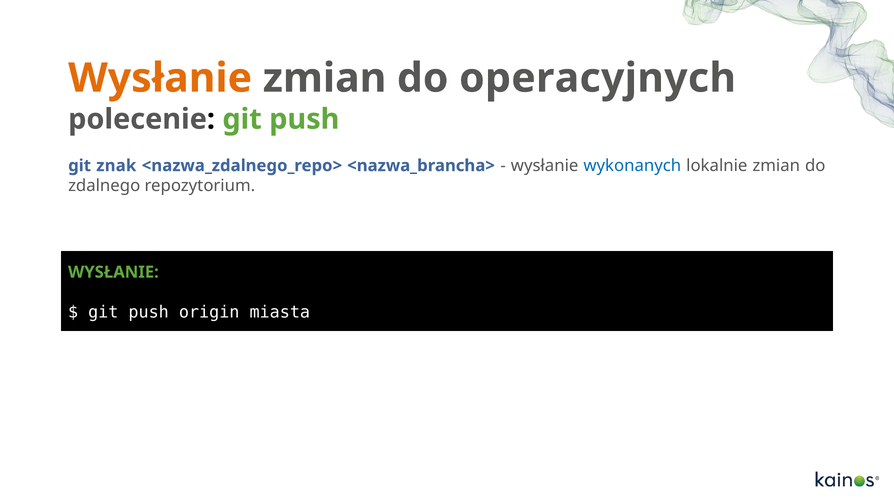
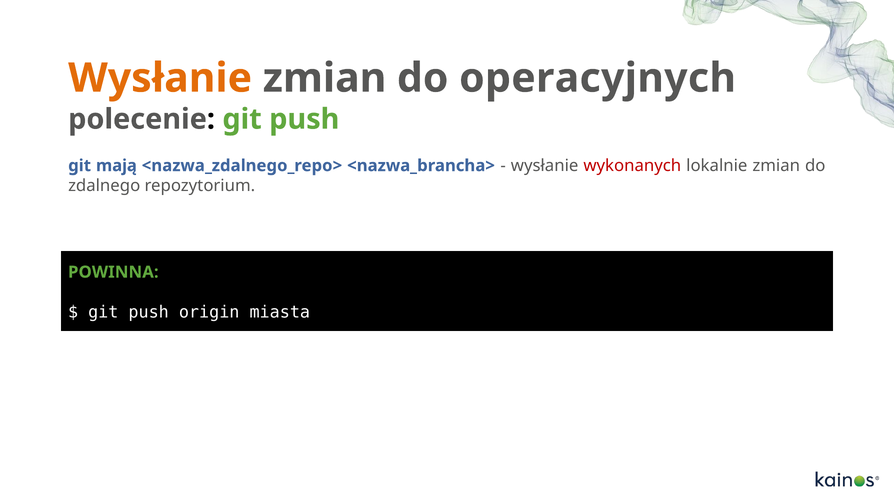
znak: znak -> mają (116, 166)
wykonanych colour: blue -> red (632, 166)
WYSŁANIE: WYSŁANIE -> POWINNA (113, 272)
